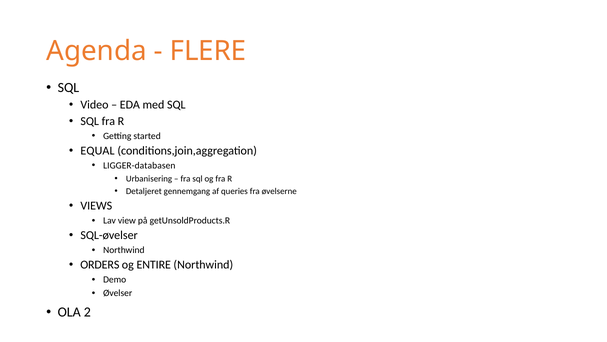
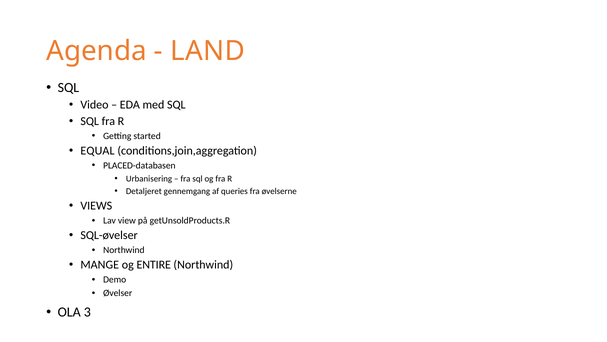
FLERE: FLERE -> LAND (208, 51)
LIGGER-databasen: LIGGER-databasen -> PLACED-databasen (139, 165)
ORDERS: ORDERS -> MANGE (100, 265)
2: 2 -> 3 (87, 312)
